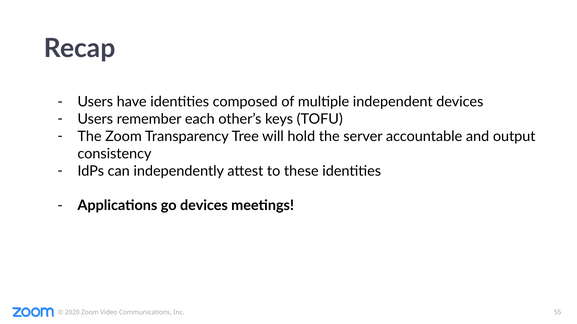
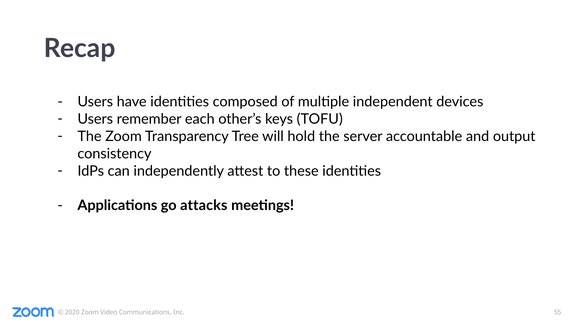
go devices: devices -> attacks (204, 206)
